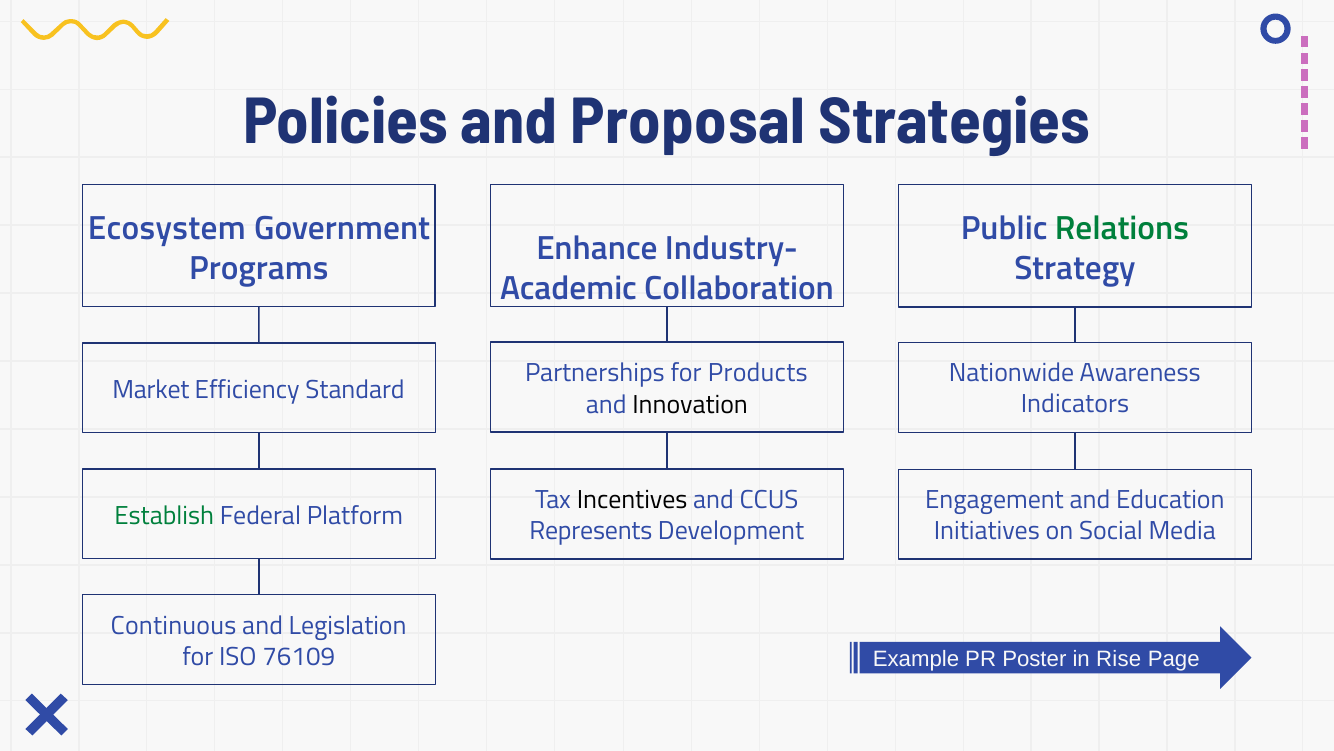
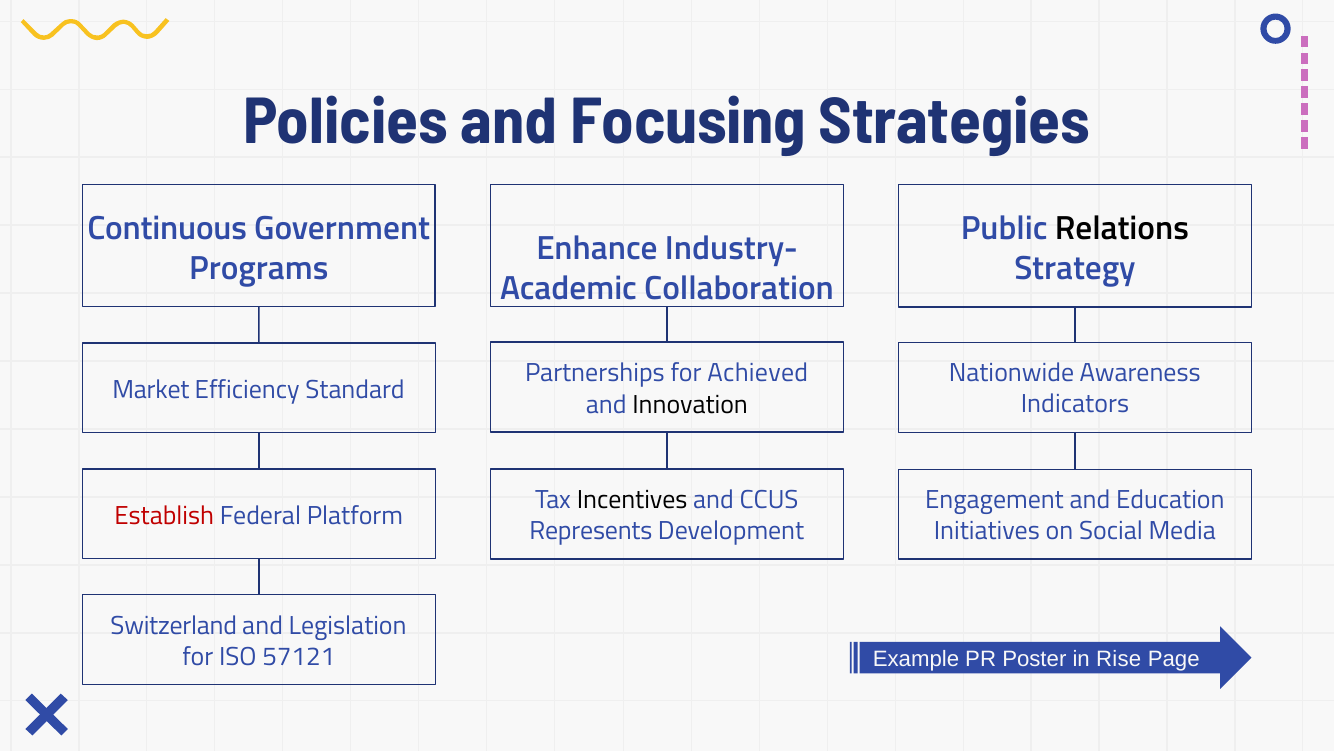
Proposal: Proposal -> Focusing (688, 122)
Ecosystem: Ecosystem -> Continuous (167, 228)
Relations colour: green -> black (1122, 228)
Products: Products -> Achieved (758, 373)
Establish colour: green -> red (164, 515)
Continuous: Continuous -> Switzerland (174, 625)
76109: 76109 -> 57121 (299, 657)
